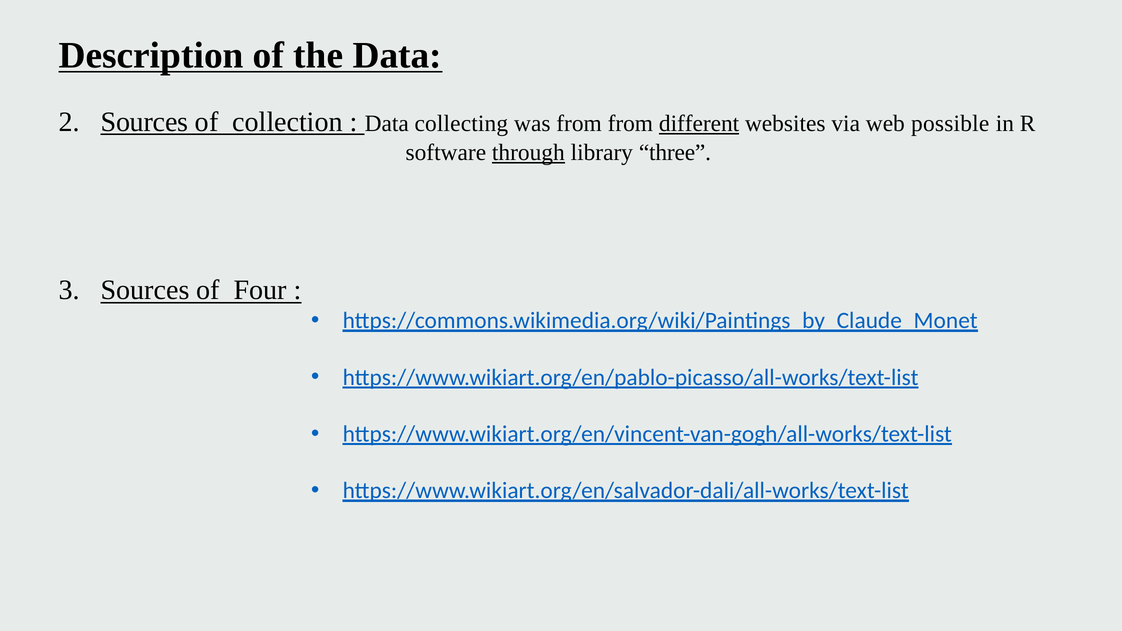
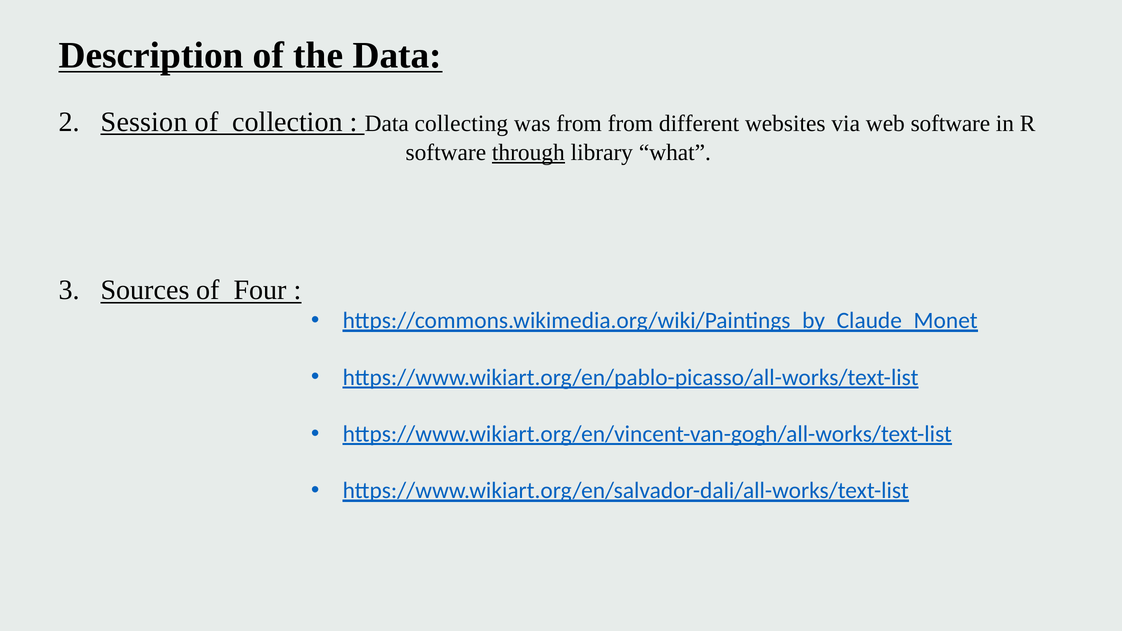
Sources: Sources -> Session (144, 122)
different underline: present -> none (699, 124)
web possible: possible -> software (950, 124)
three: three -> what (675, 153)
